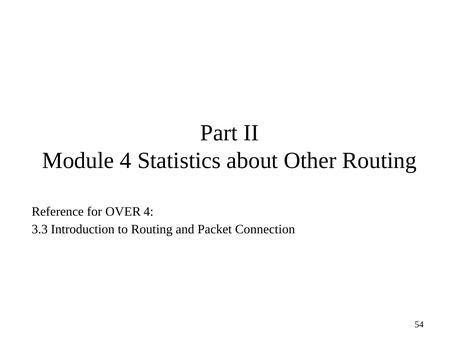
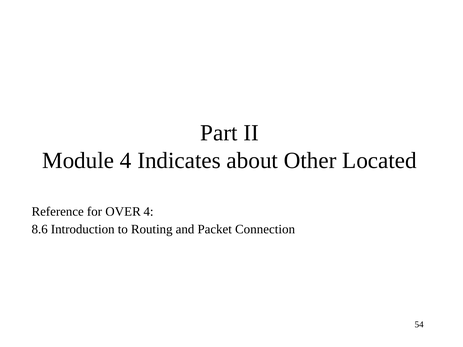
Statistics: Statistics -> Indicates (179, 161)
Other Routing: Routing -> Located (379, 161)
3.3: 3.3 -> 8.6 (40, 230)
